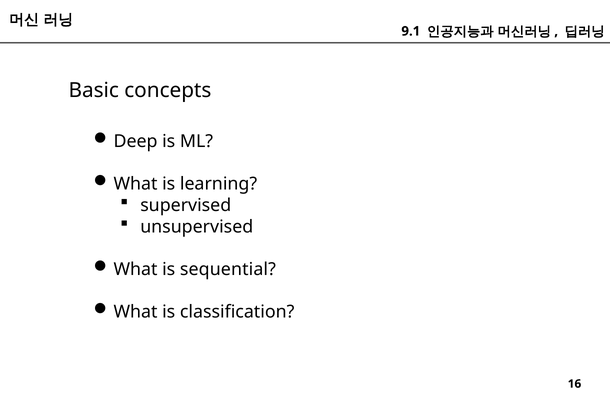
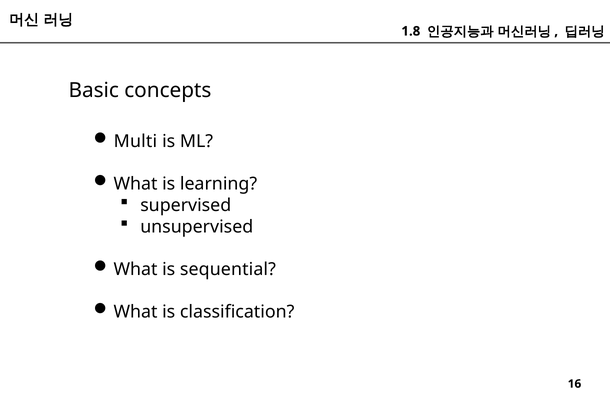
9.1: 9.1 -> 1.8 (411, 31)
Deep: Deep -> Multi (135, 142)
